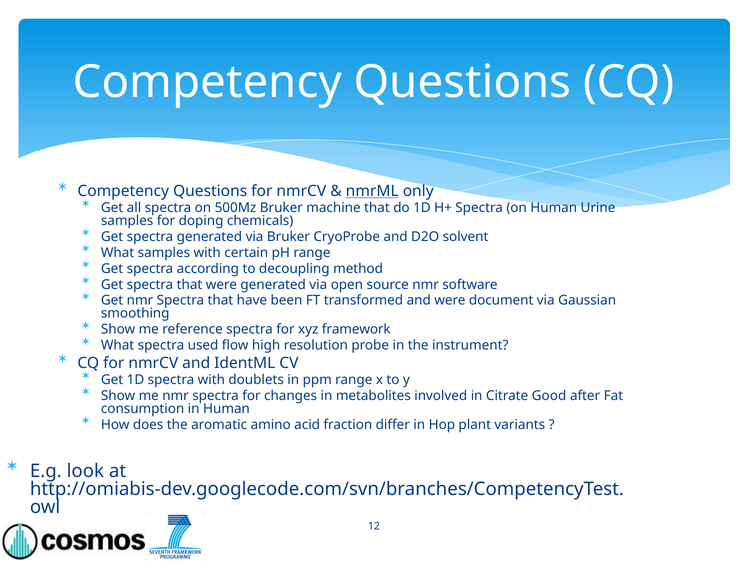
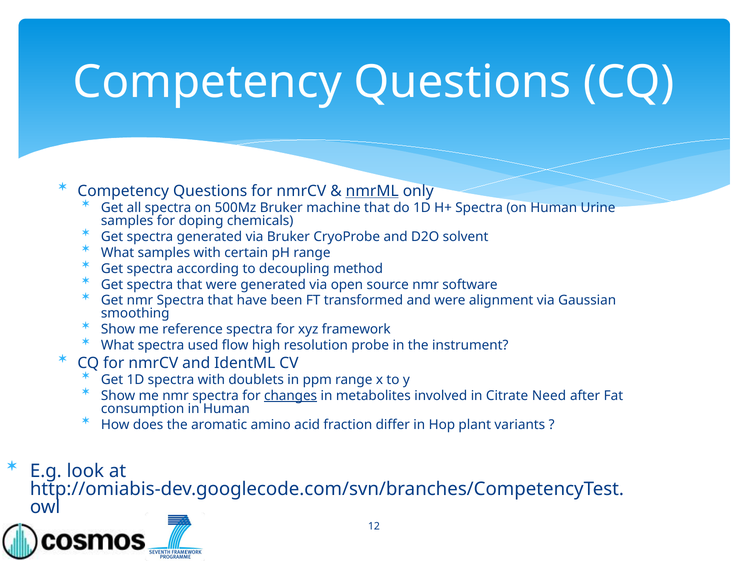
document: document -> alignment (501, 301)
changes underline: none -> present (291, 396)
Good: Good -> Need (549, 396)
